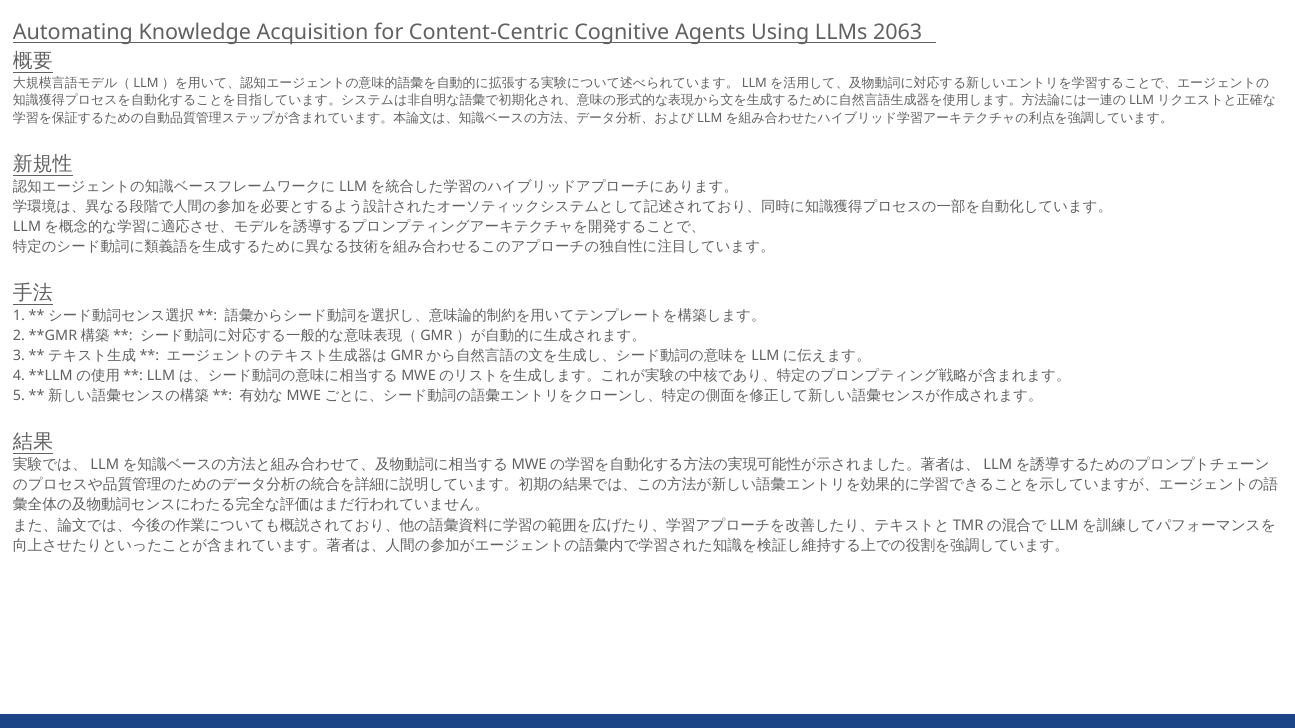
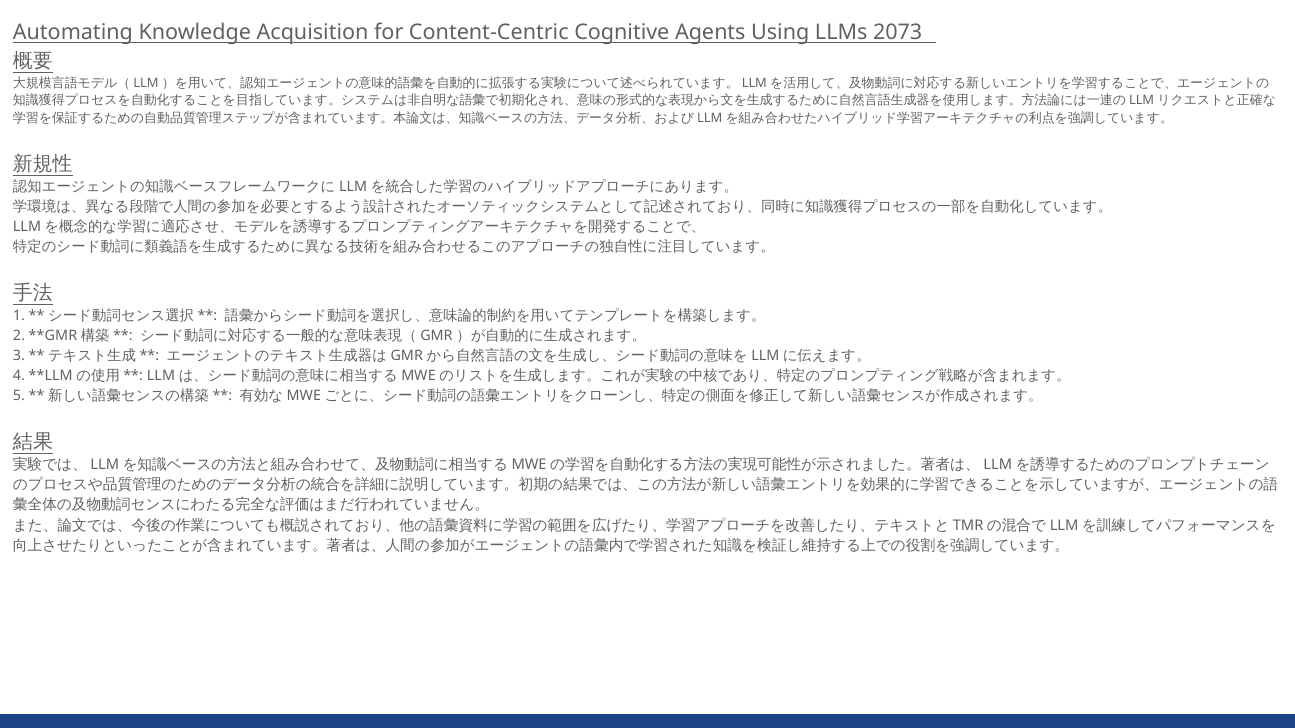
2063: 2063 -> 2073 (898, 33)
